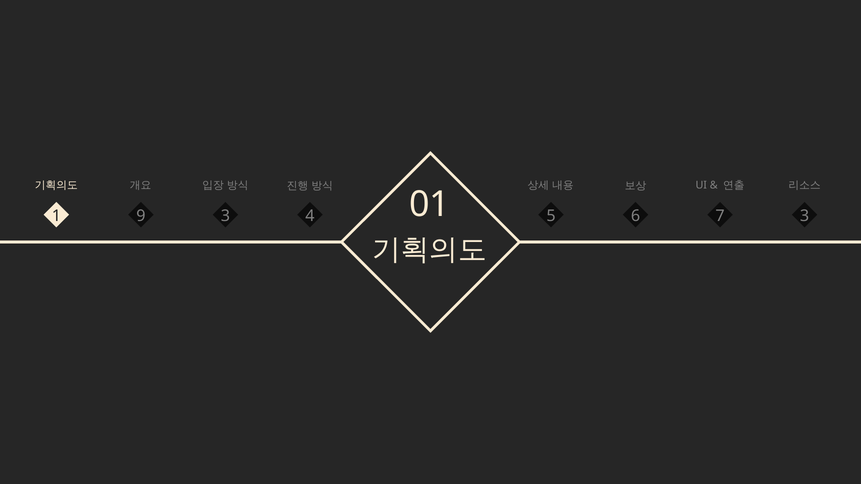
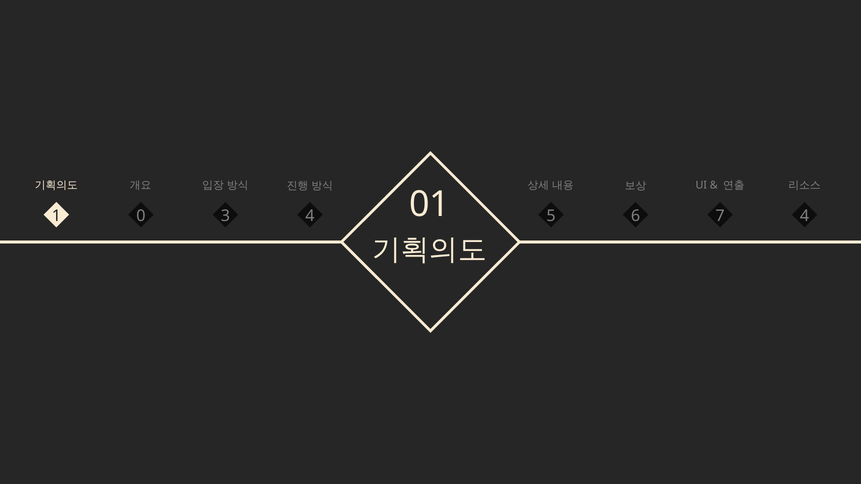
9: 9 -> 0 (141, 216)
4 3: 3 -> 4 (805, 216)
